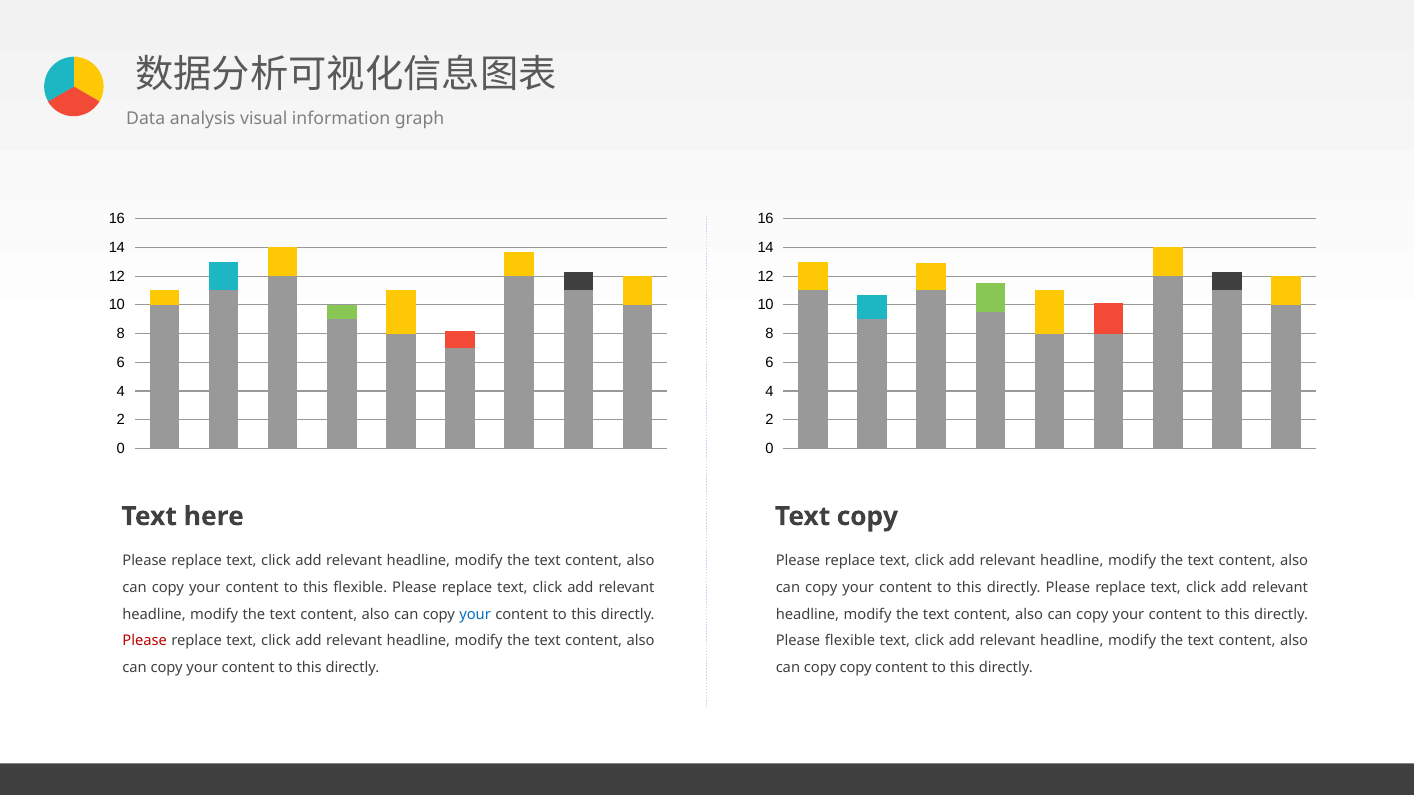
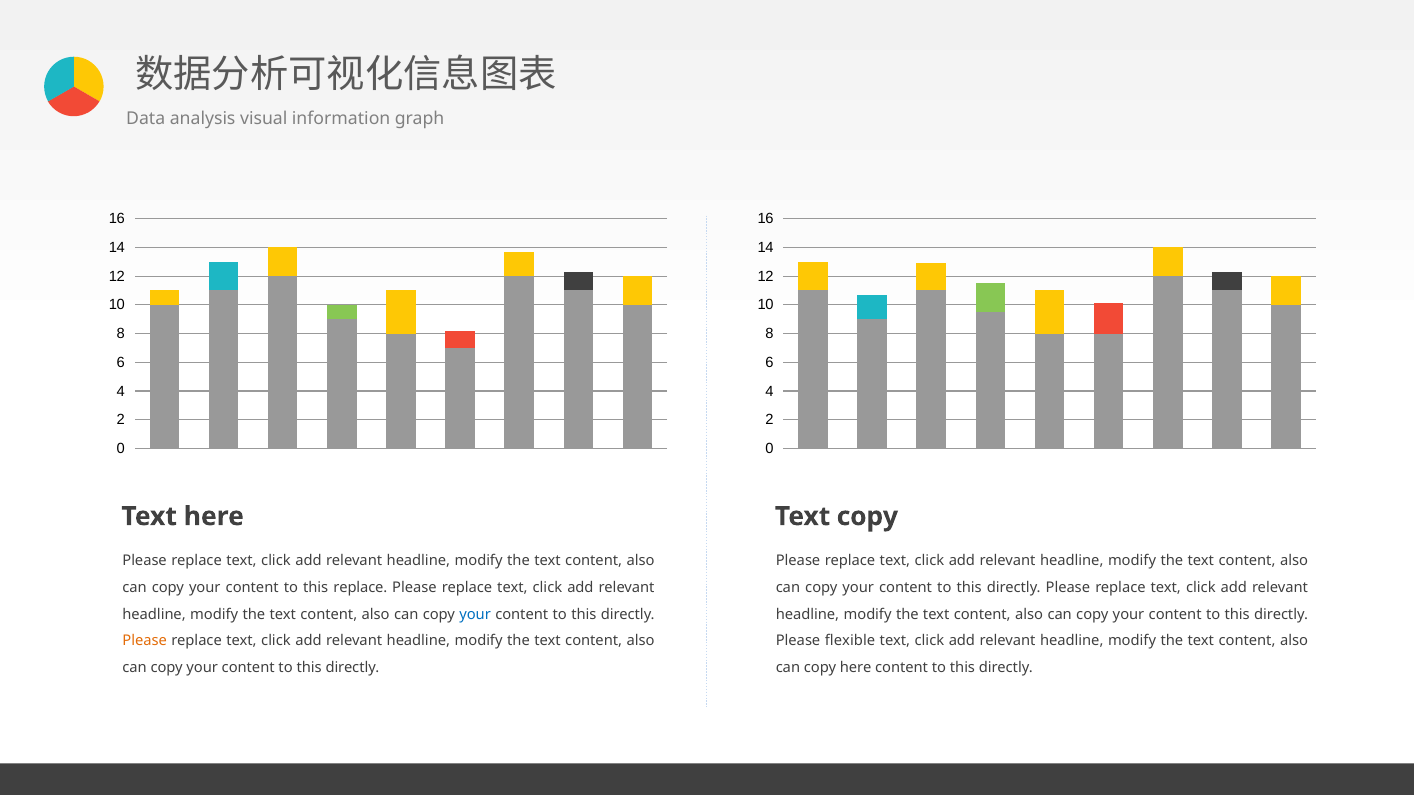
this flexible: flexible -> replace (360, 588)
Please colour: red -> orange (145, 641)
copy copy: copy -> here (856, 668)
